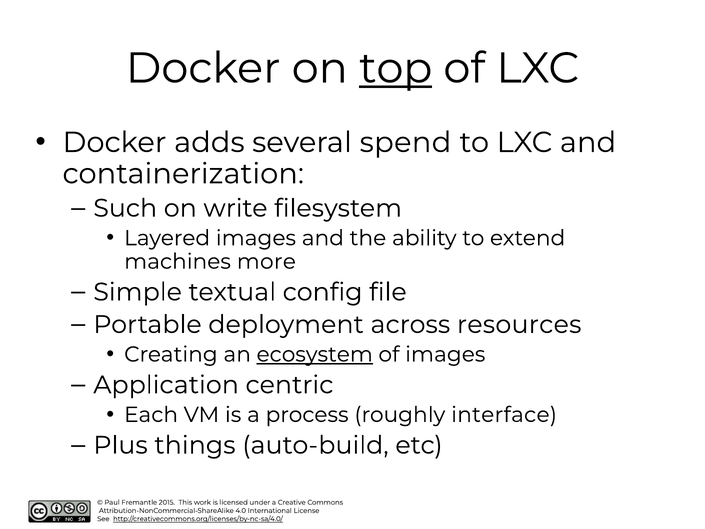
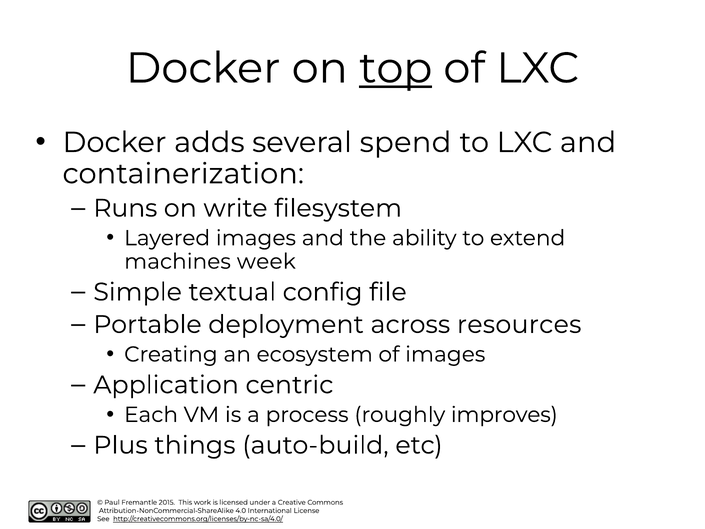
Such: Such -> Runs (125, 208)
more: more -> week (266, 261)
ecosystem underline: present -> none (315, 354)
interface: interface -> improves (504, 415)
